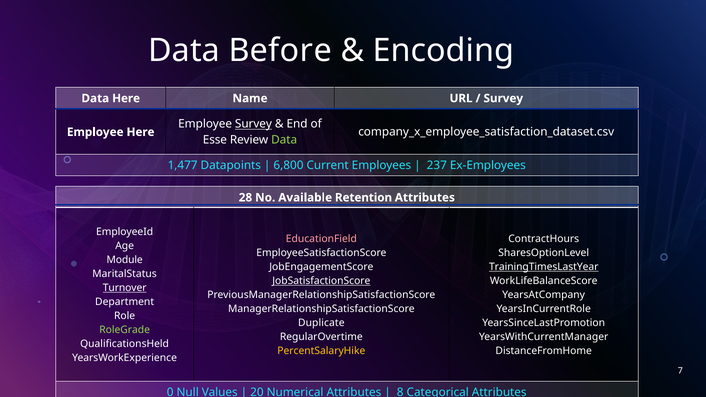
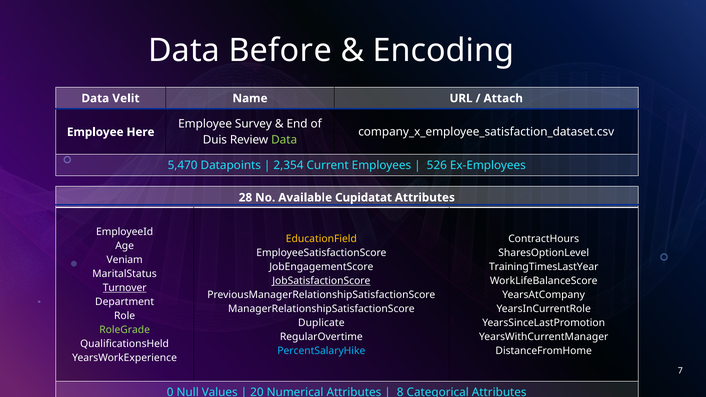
Data Here: Here -> Velit (126, 98)
Survey: Survey -> Attach (503, 98)
Survey underline: present -> none (253, 124)
Esse: Esse -> Duis (215, 140)
1,477: 1,477 -> 5,470 (183, 166)
6,800: 6,800 -> 2,354 (288, 166)
237: 237 -> 526 (437, 166)
Retention: Retention -> Cupidatat (364, 198)
EducationField colour: pink -> yellow (321, 239)
Module: Module -> Veniam (125, 260)
TrainingTimesLastYear underline: present -> none (544, 267)
PercentSalaryHike colour: yellow -> light blue (321, 351)
